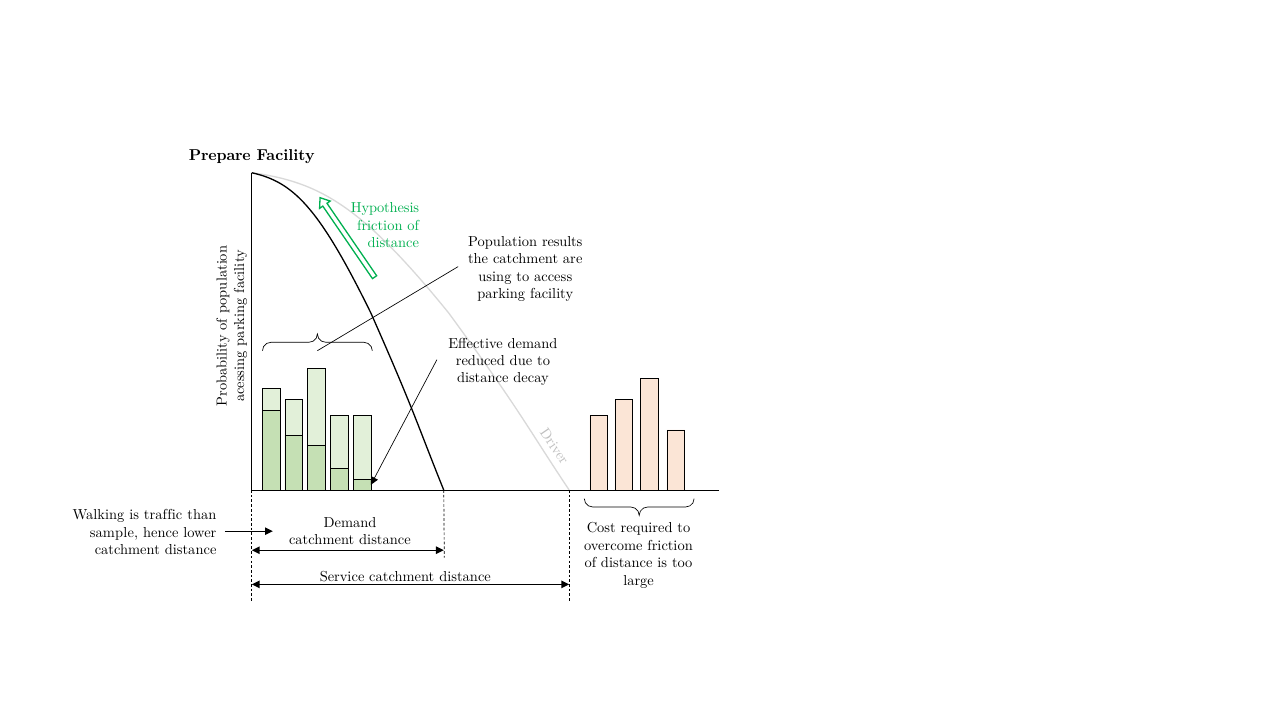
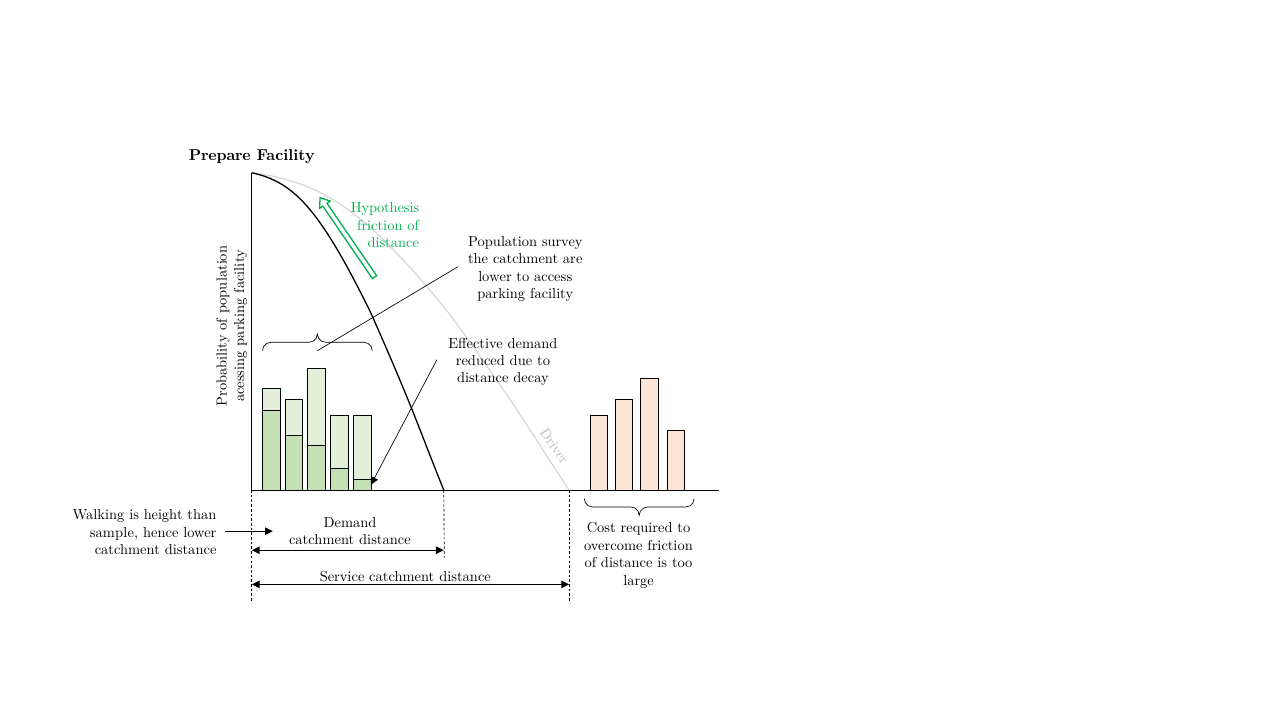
results: results -> survey (562, 242)
using: using -> lower (495, 276)
traffic: traffic -> height (163, 515)
